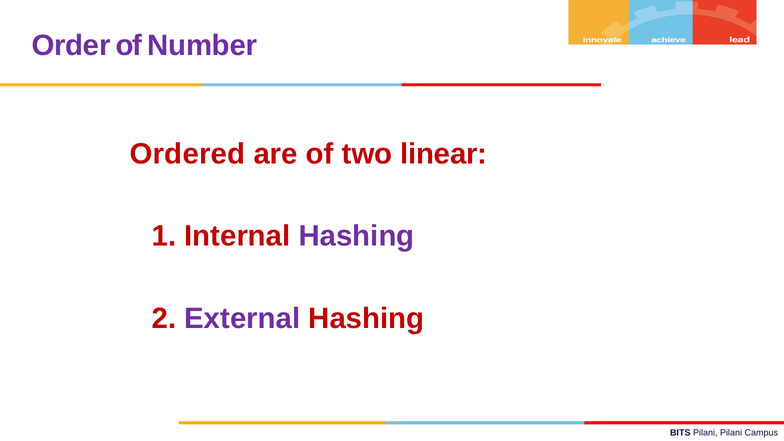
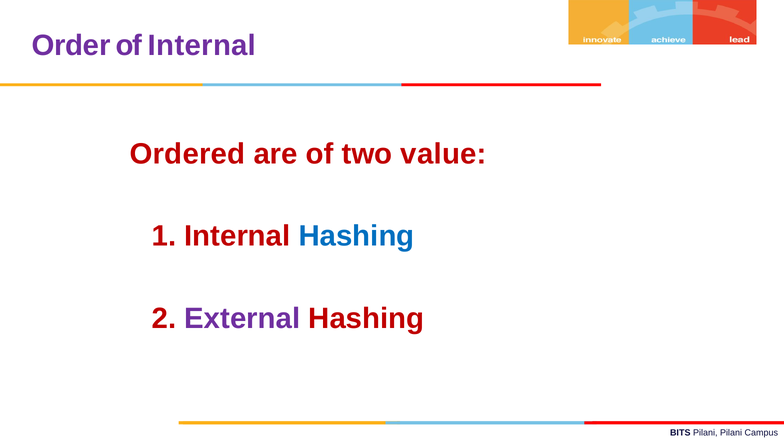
of Number: Number -> Internal (202, 46)
linear: linear -> value (444, 154)
Hashing colour: purple -> blue (356, 236)
